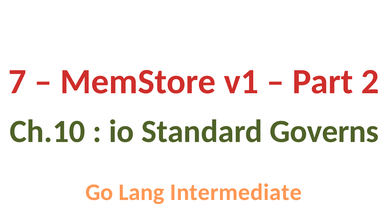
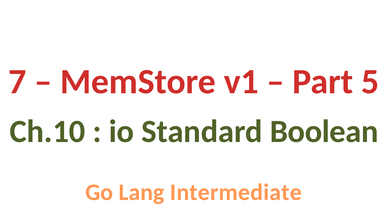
2: 2 -> 5 (370, 82)
Governs: Governs -> Boolean (324, 132)
